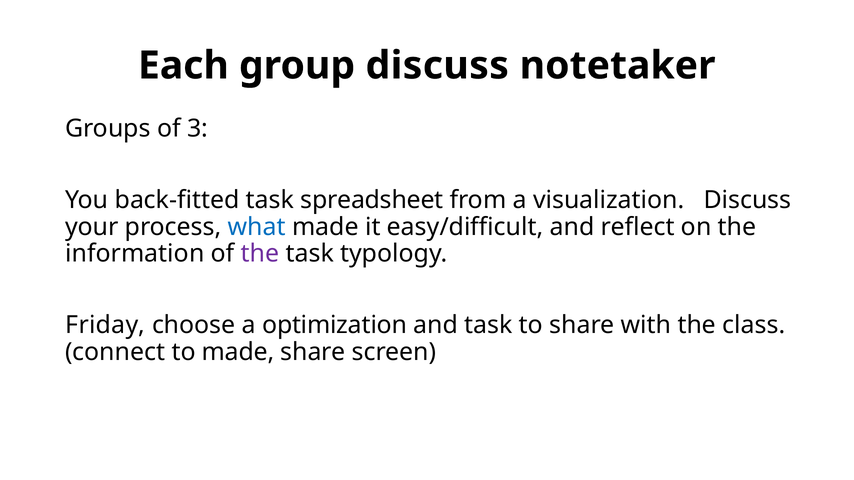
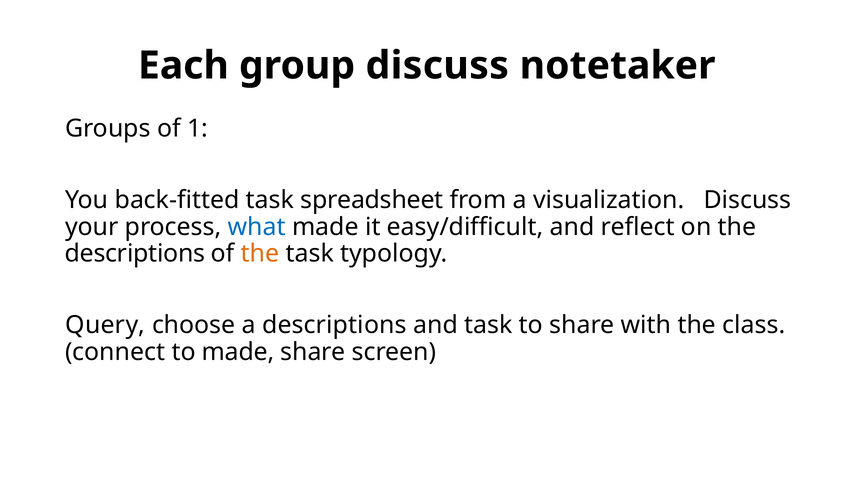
3: 3 -> 1 (198, 129)
information: information -> descriptions (135, 254)
the colour: purple -> orange (260, 254)
Friday: Friday -> Query (105, 325)
a optimization: optimization -> descriptions (334, 325)
